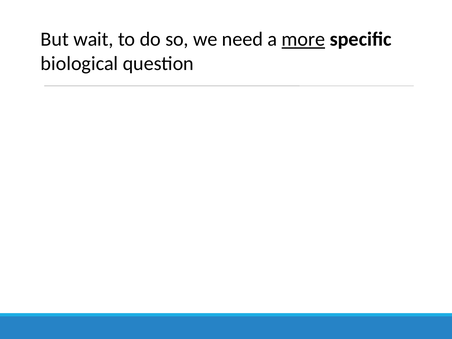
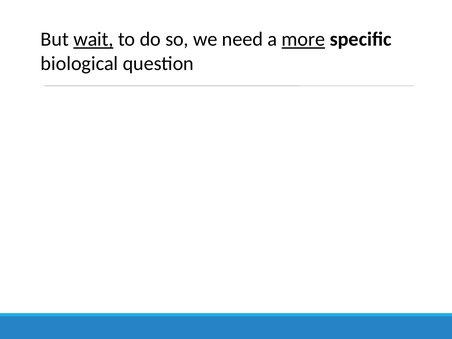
wait underline: none -> present (93, 39)
